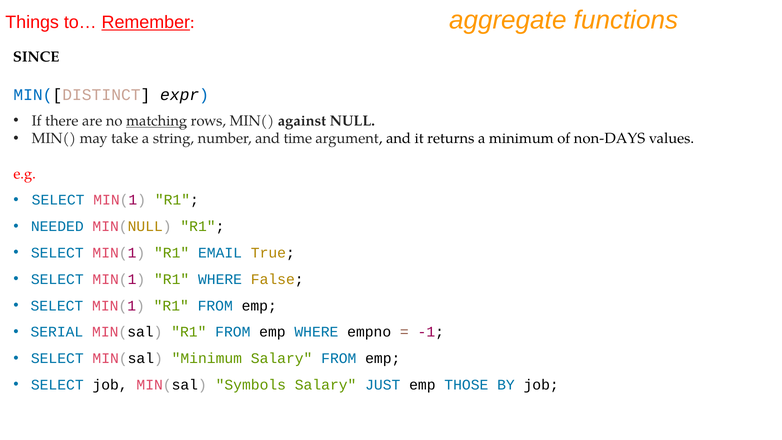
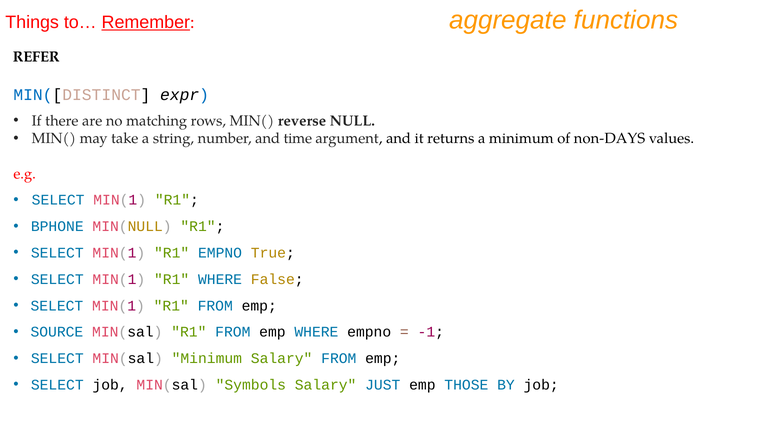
SINCE: SINCE -> REFER (36, 57)
matching underline: present -> none (157, 121)
against: against -> reverse (302, 121)
NEEDED: NEEDED -> BPHONE (57, 226)
R1 EMAIL: EMAIL -> EMPNO (220, 253)
SERIAL: SERIAL -> SOURCE (57, 332)
